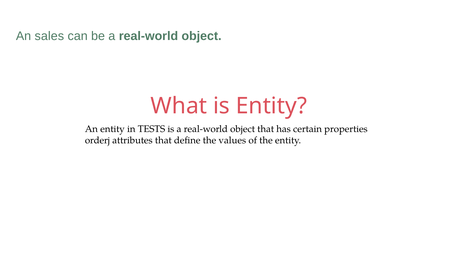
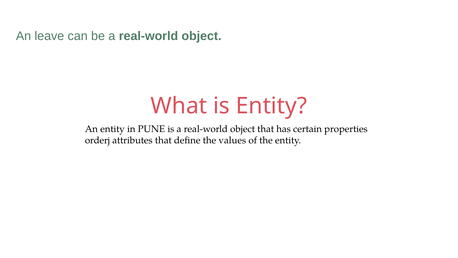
sales: sales -> leave (49, 36)
TESTS: TESTS -> PUNE (151, 129)
